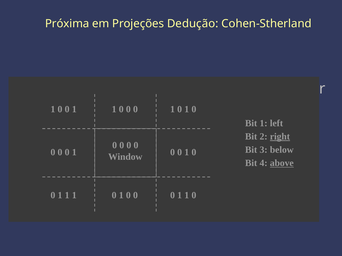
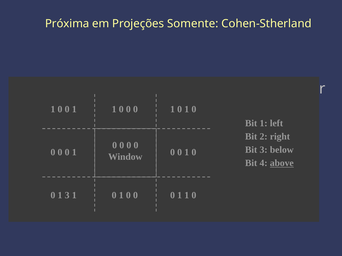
Dedução: Dedução -> Somente (193, 24)
right underline: present -> none (280, 137)
1: 1 -> 3 (67, 196)
